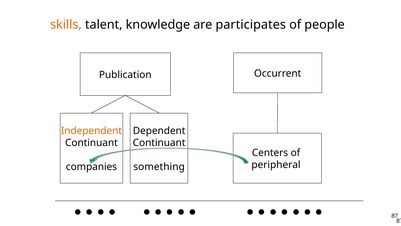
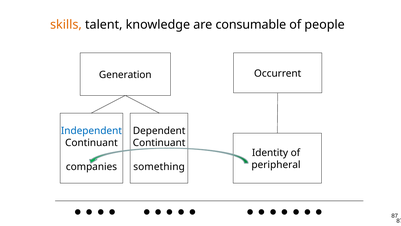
participates: participates -> consumable (251, 25)
Publication: Publication -> Generation (125, 75)
Independent colour: orange -> blue (91, 131)
Centers: Centers -> Identity (270, 152)
